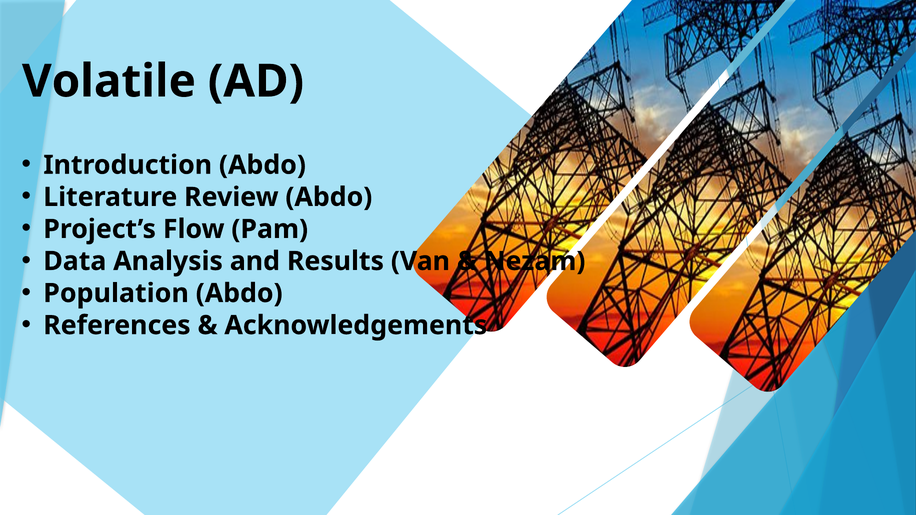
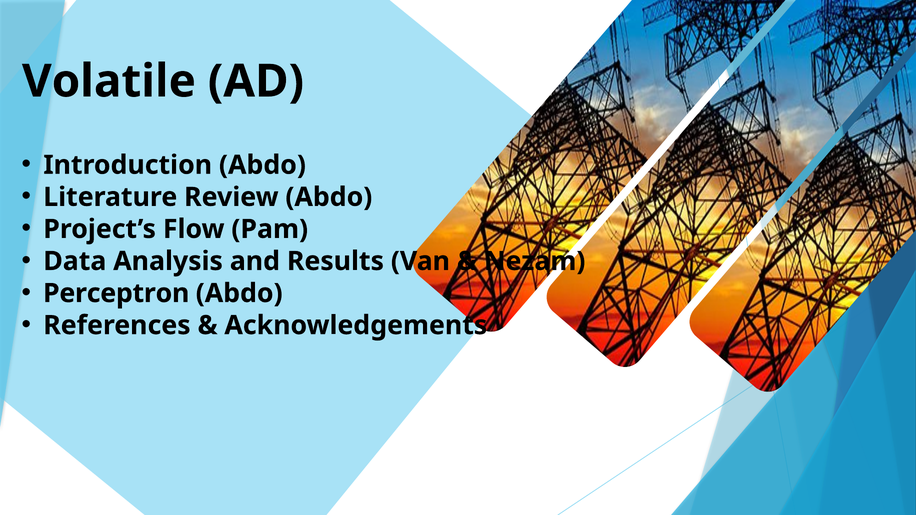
Population: Population -> Perceptron (116, 293)
